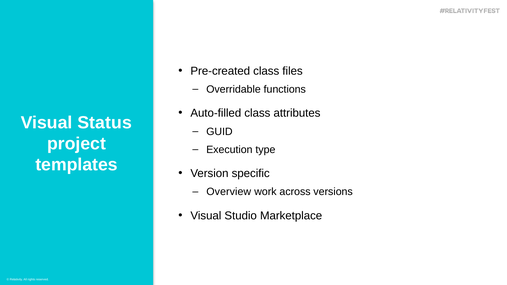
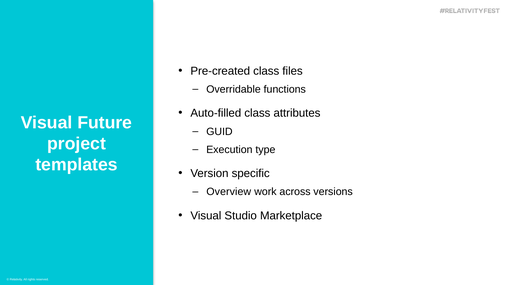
Status: Status -> Future (105, 123)
